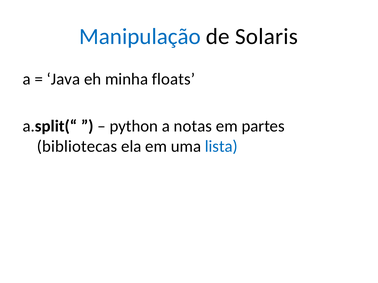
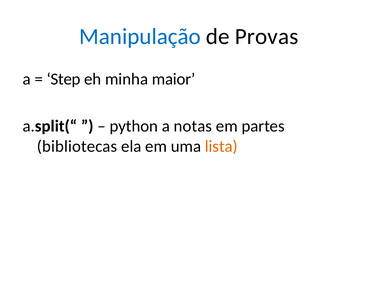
Solaris: Solaris -> Provas (267, 37)
Java: Java -> Step (64, 79)
floats: floats -> maior (174, 79)
lista colour: blue -> orange (221, 147)
